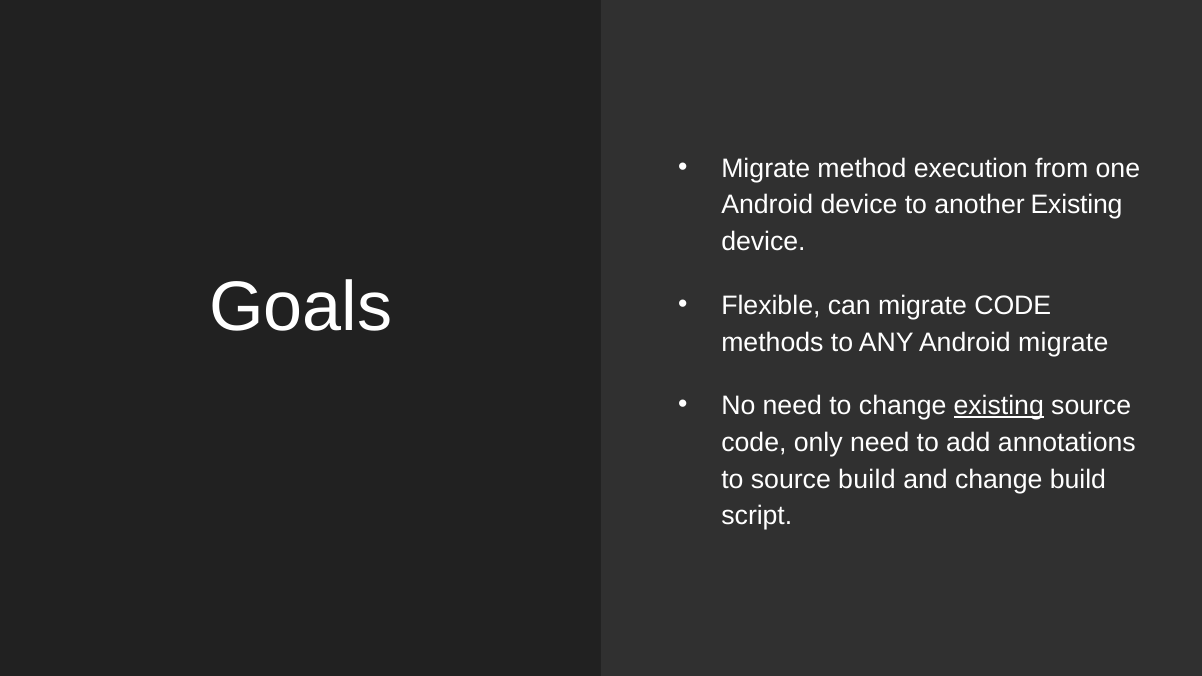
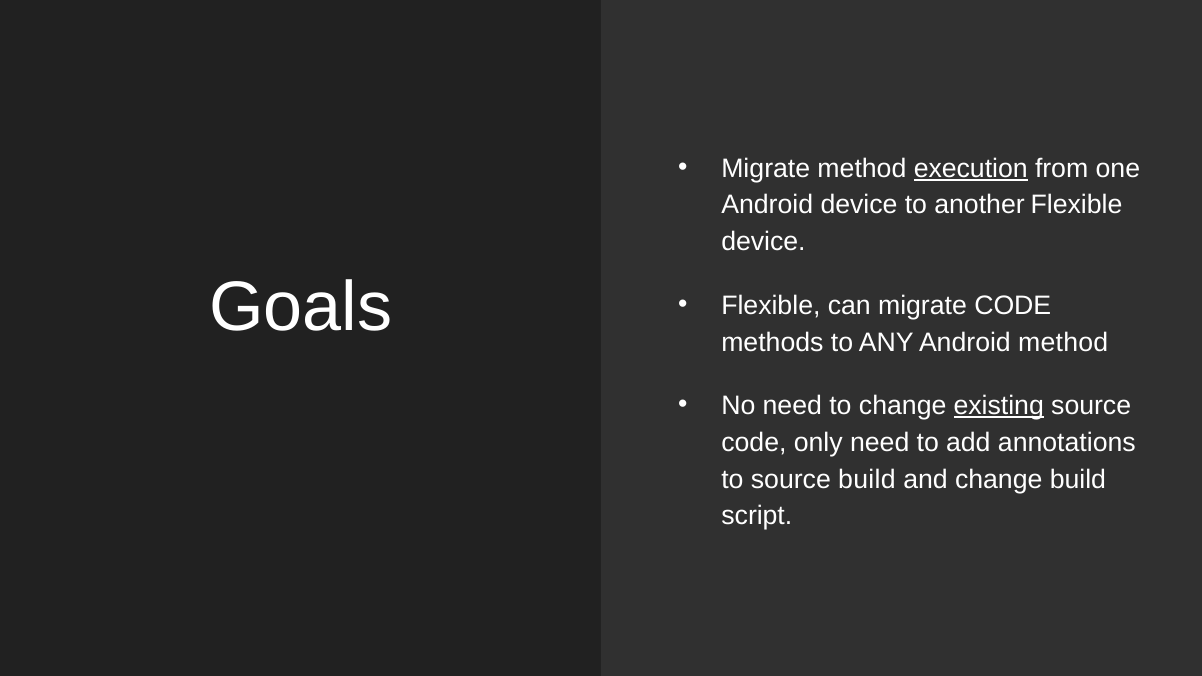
execution underline: none -> present (971, 168)
another Existing: Existing -> Flexible (1077, 205)
Android migrate: migrate -> method (1063, 342)
